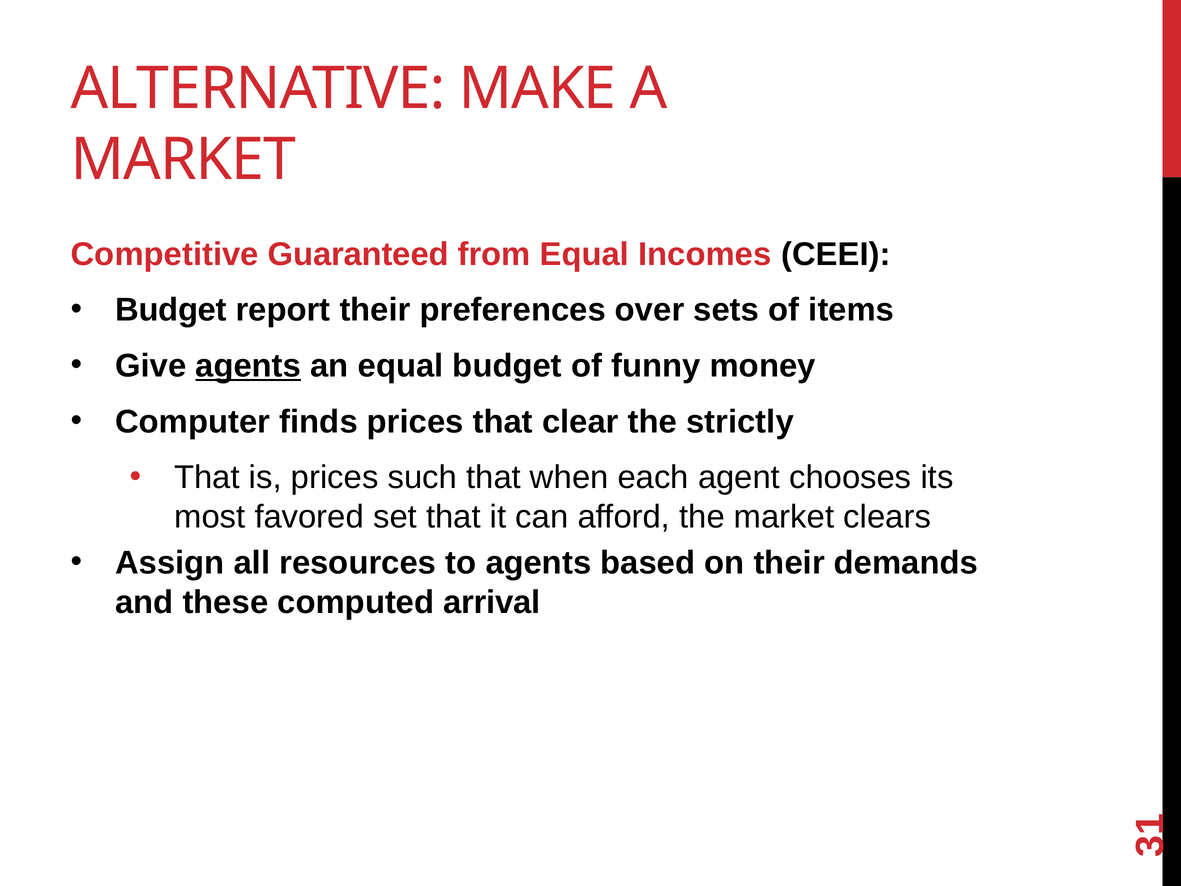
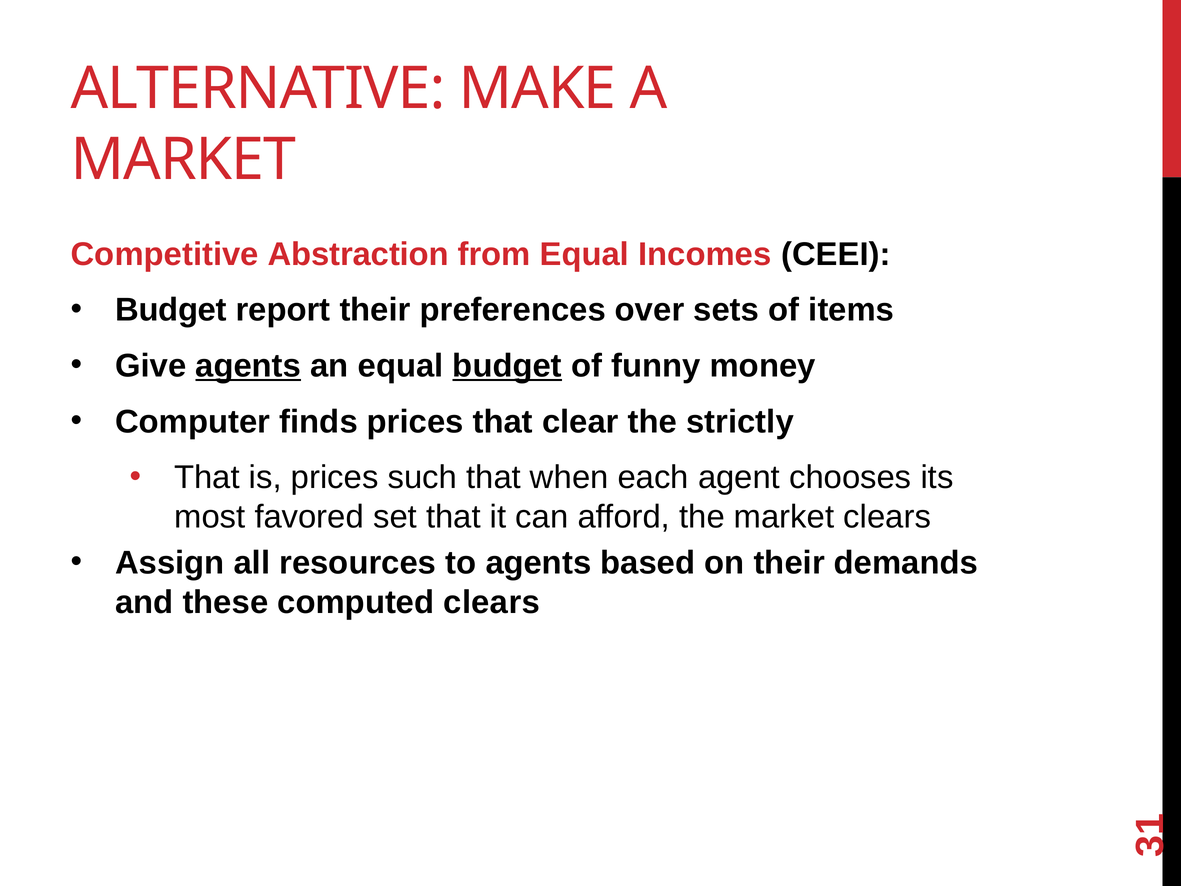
Guaranteed: Guaranteed -> Abstraction (358, 254)
budget underline: none -> present (507, 366)
computed arrival: arrival -> clears (492, 602)
